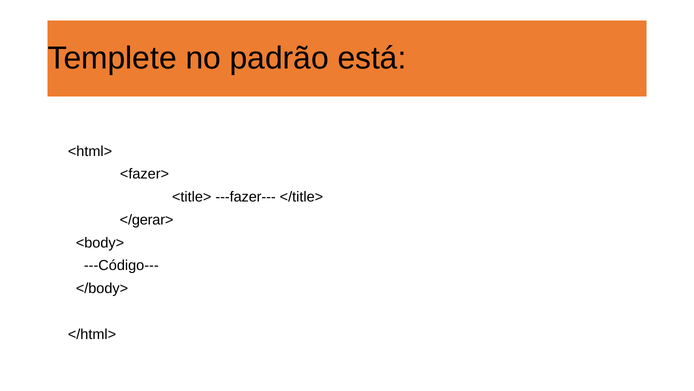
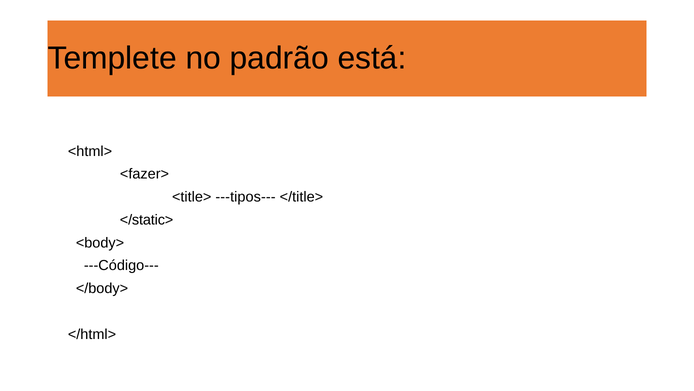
---fazer---: ---fazer--- -> ---tipos--- (246, 197)
</gerar>: </gerar> -> </static> (147, 220)
